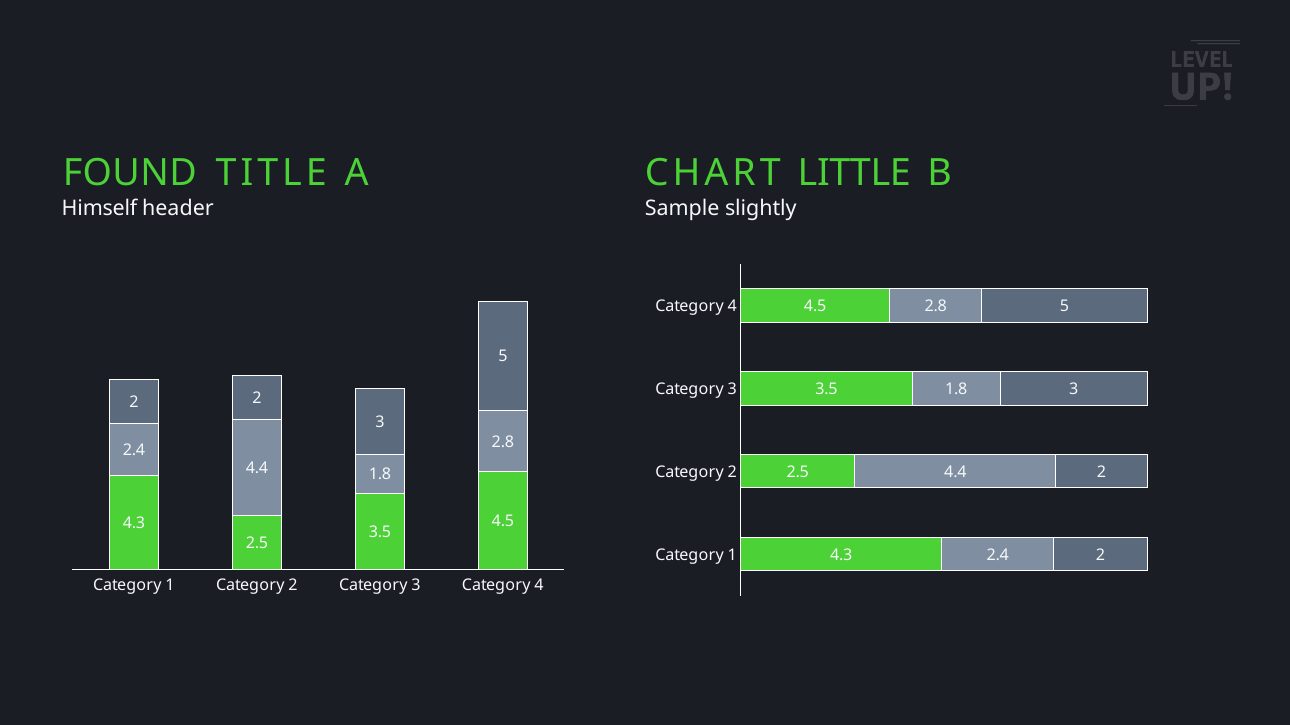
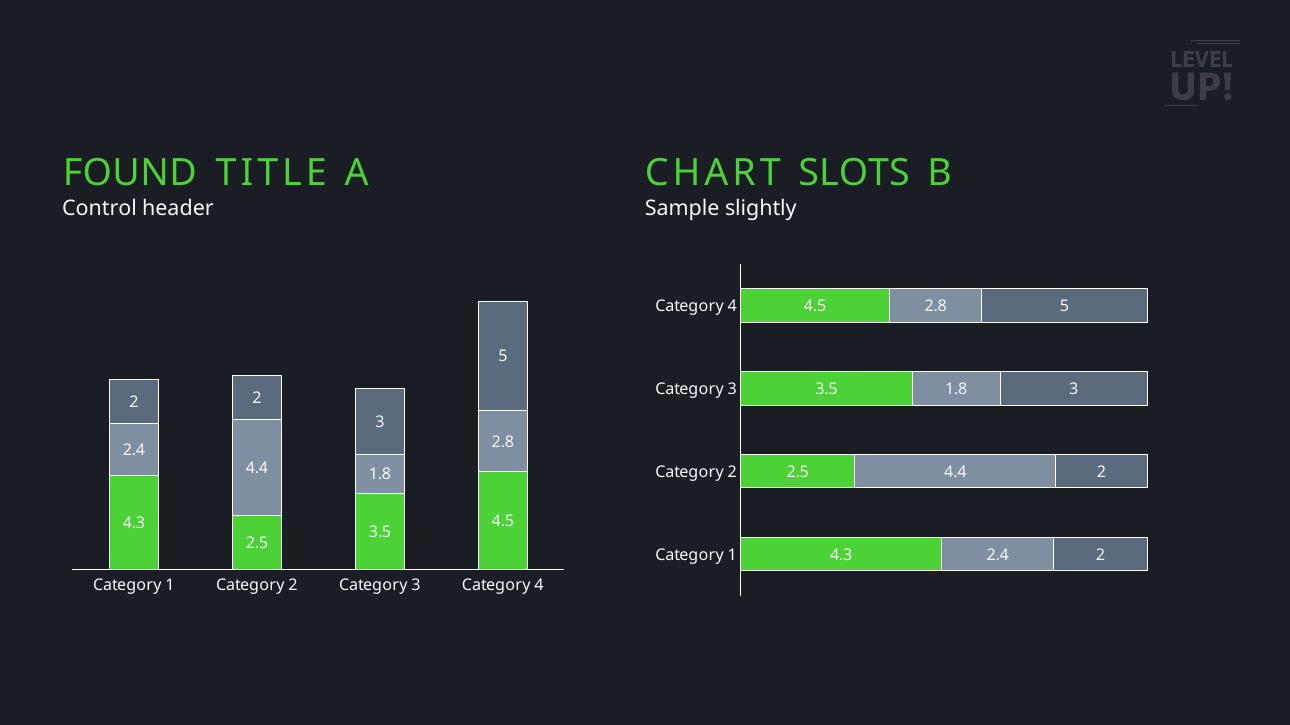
LITTLE: LITTLE -> SLOTS (854, 173)
Himself: Himself -> Control (99, 209)
